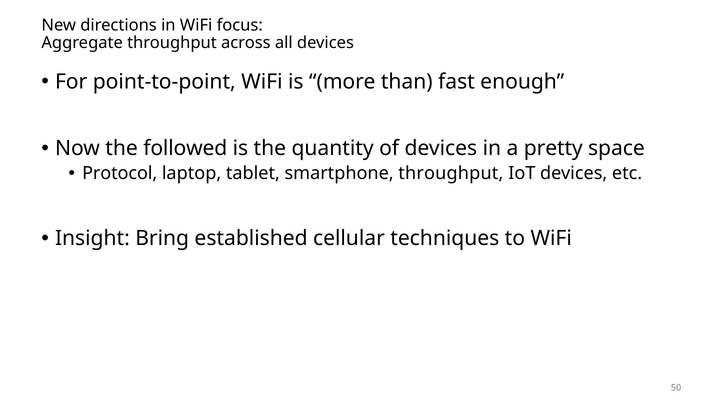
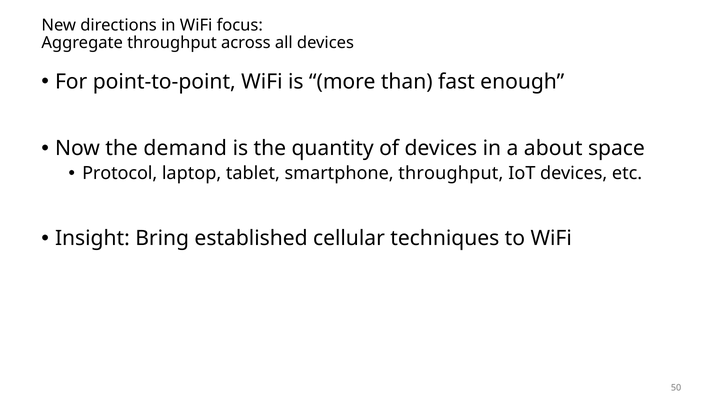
followed: followed -> demand (185, 148)
pretty: pretty -> about (553, 148)
